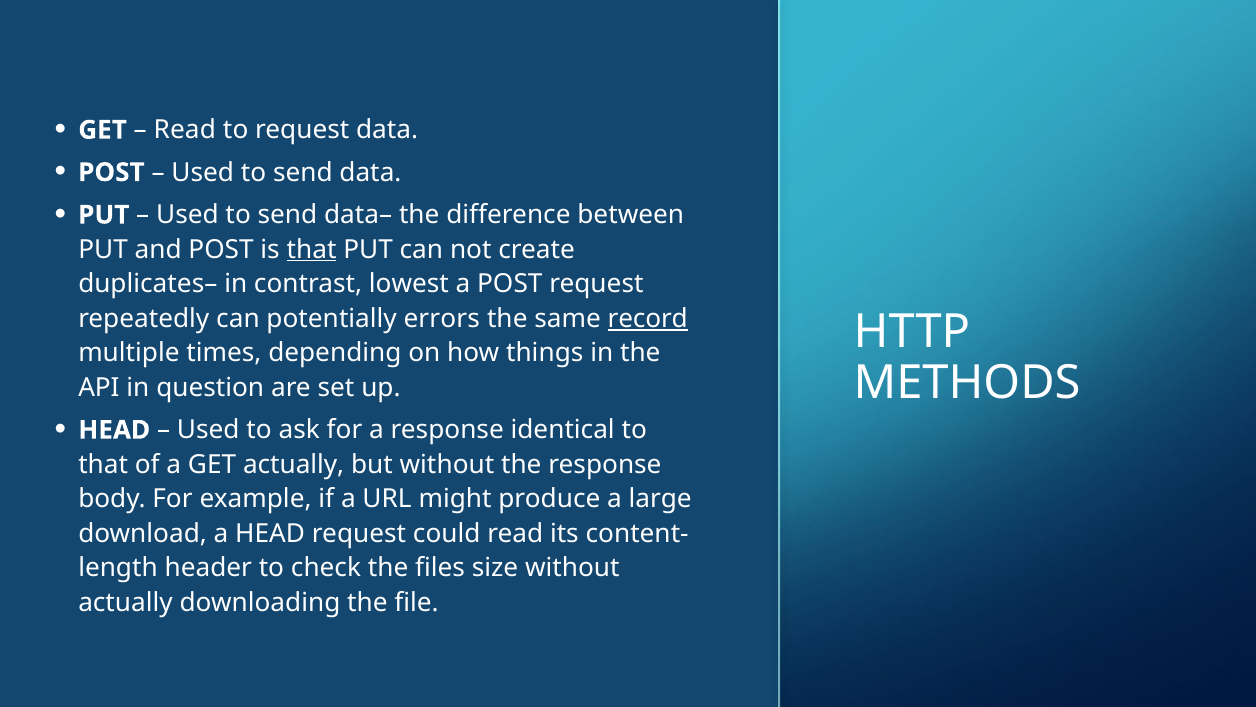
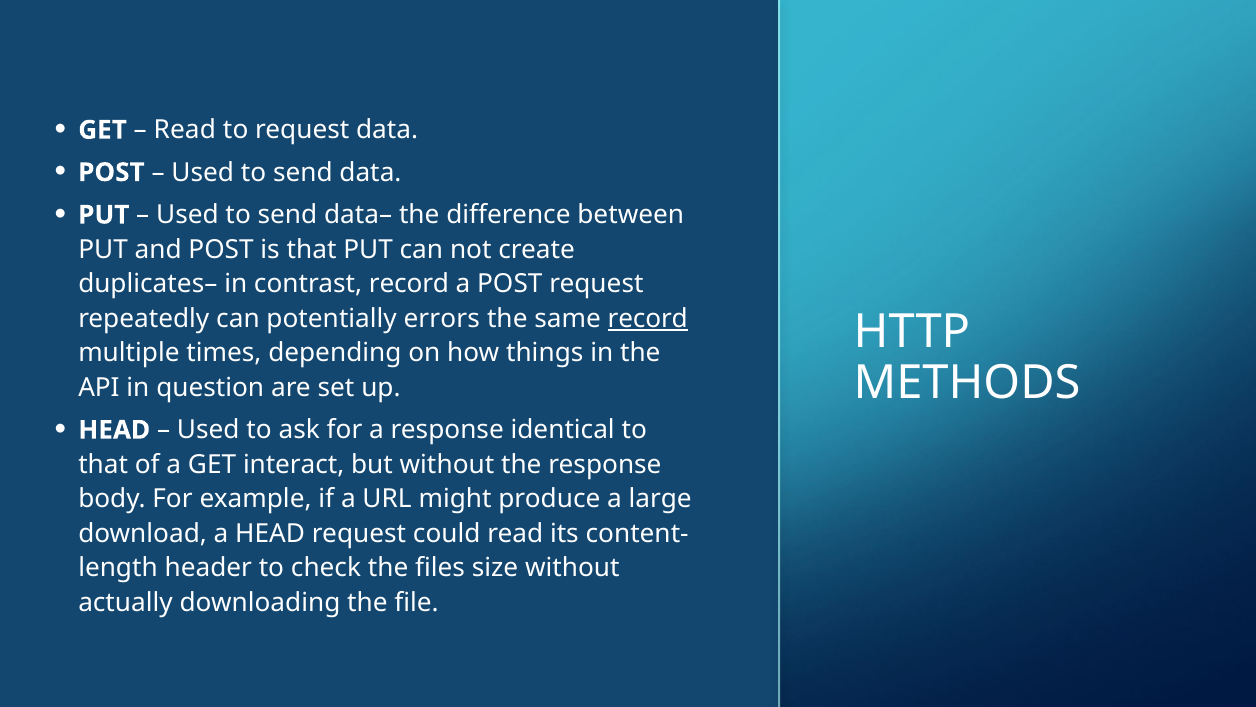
that underline: present -> none (312, 249)
contrast lowest: lowest -> record (409, 284)
GET actually: actually -> interact (294, 464)
